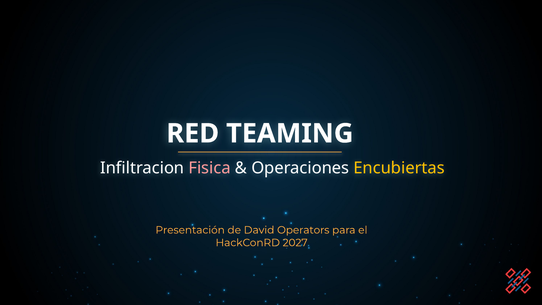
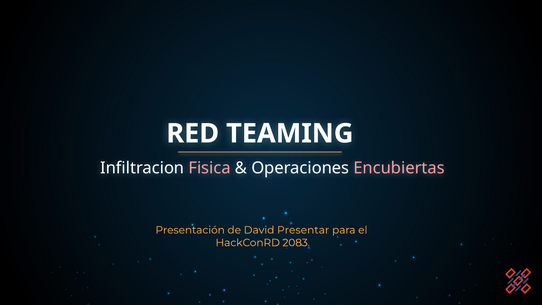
Encubiertas colour: yellow -> pink (399, 168)
Operators: Operators -> Presentar (303, 230)
2027: 2027 -> 2083 (295, 243)
